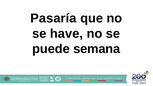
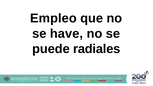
Pasaría: Pasaría -> Empleo (53, 18)
semana: semana -> radiales (97, 49)
